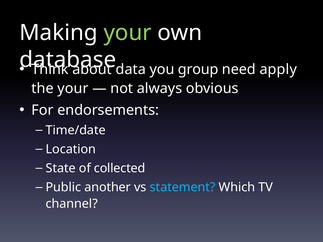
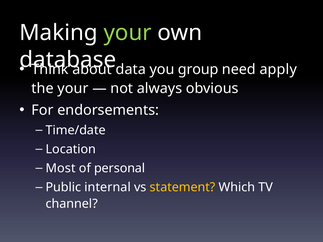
State: State -> Most (61, 168)
collected: collected -> personal (120, 168)
another: another -> internal (108, 187)
statement colour: light blue -> yellow (183, 187)
